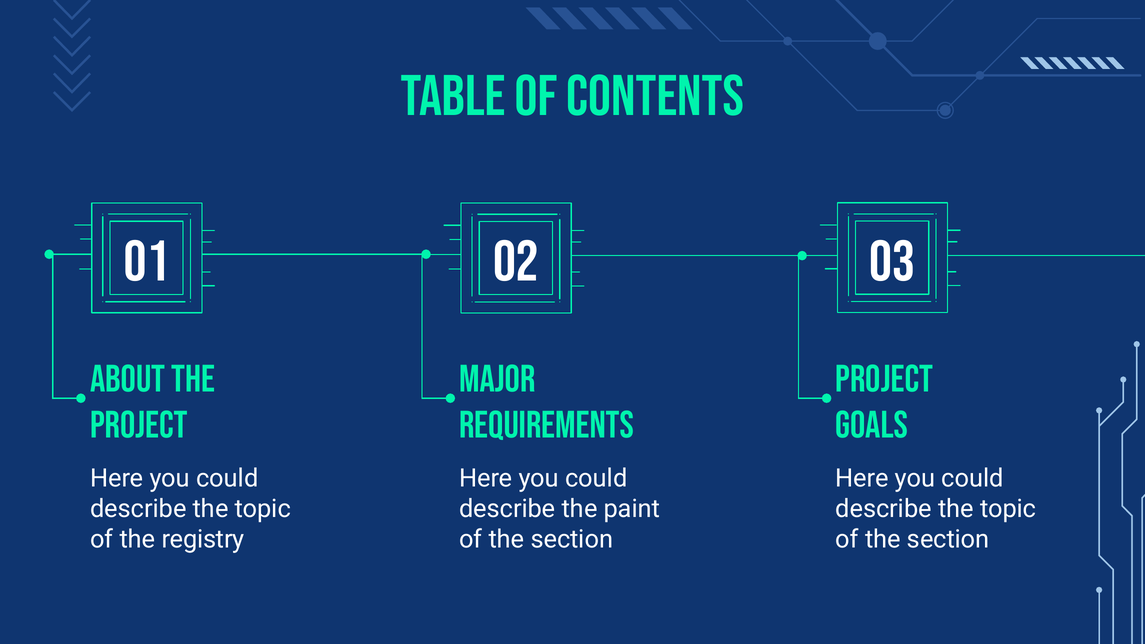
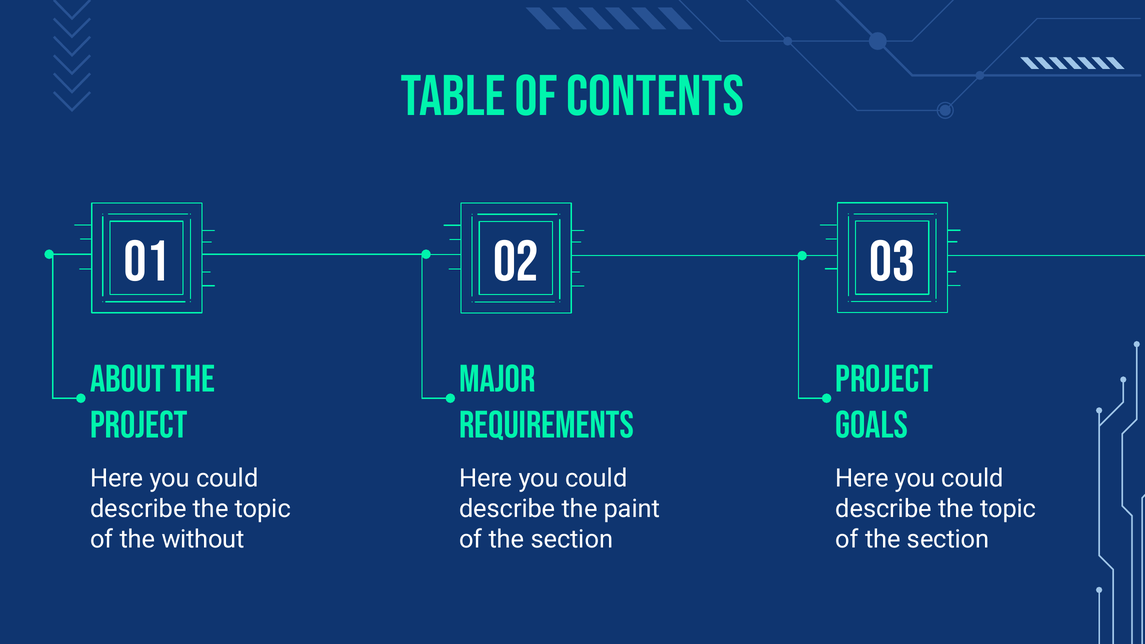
registry: registry -> without (203, 540)
